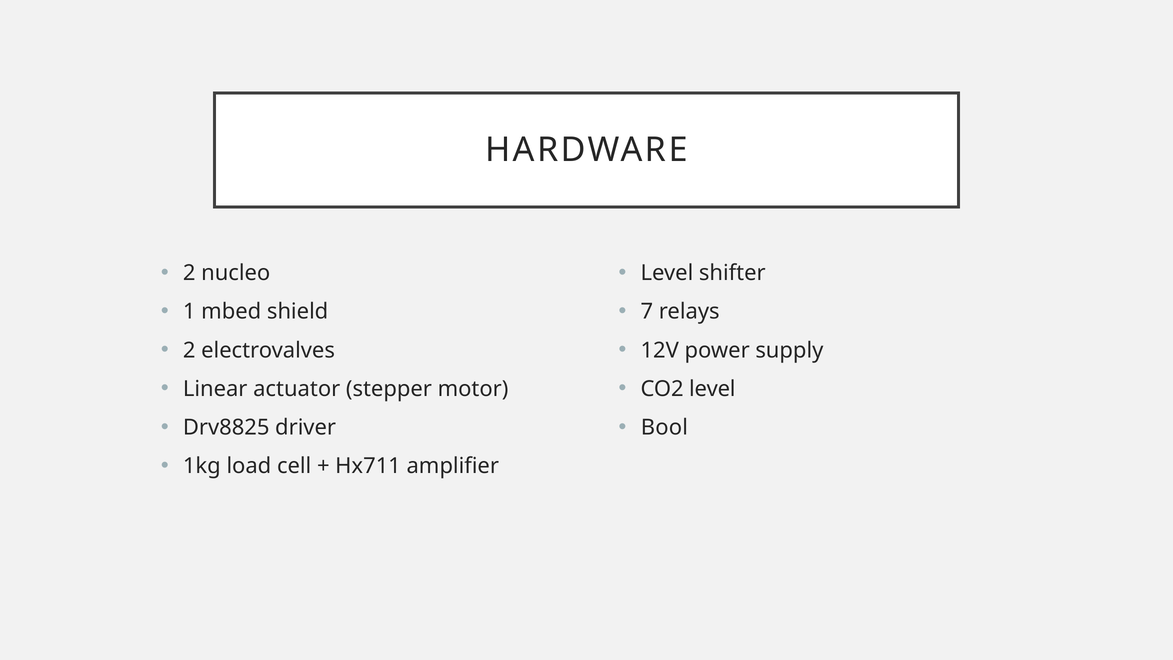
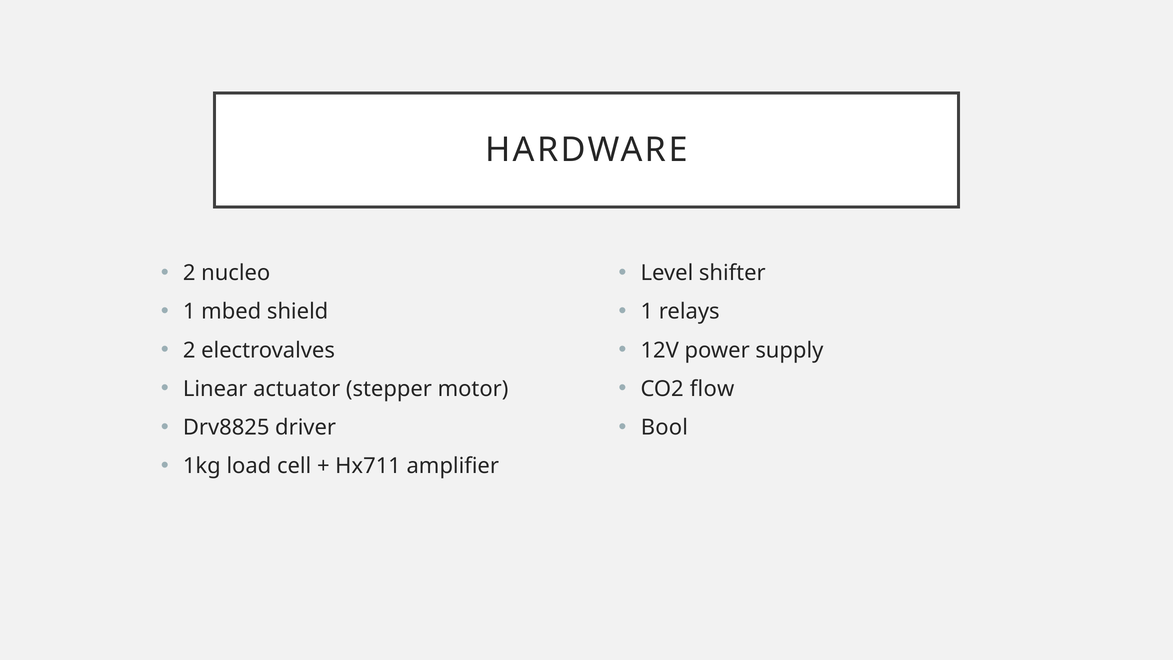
7: 7 -> 1 (647, 312)
CO2 level: level -> flow (712, 389)
